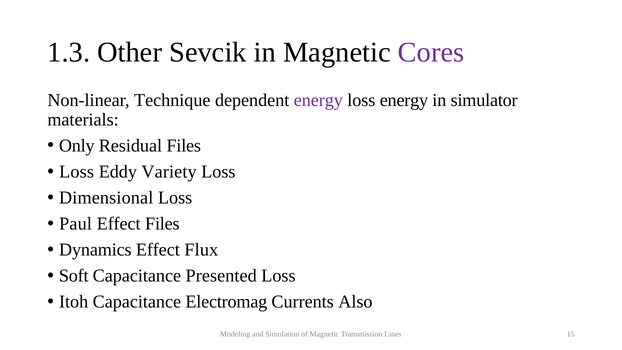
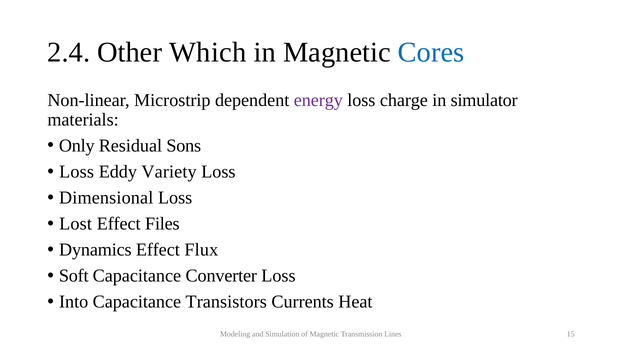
1.3: 1.3 -> 2.4 (69, 52)
Sevcik: Sevcik -> Which (208, 52)
Cores colour: purple -> blue (431, 52)
Technique: Technique -> Microstrip (172, 100)
loss energy: energy -> charge (404, 100)
Residual Files: Files -> Sons (184, 146)
Paul: Paul -> Lost (76, 224)
Presented: Presented -> Converter (221, 276)
Itoh: Itoh -> Into (74, 302)
Electromag: Electromag -> Transistors (226, 302)
Also: Also -> Heat (355, 302)
